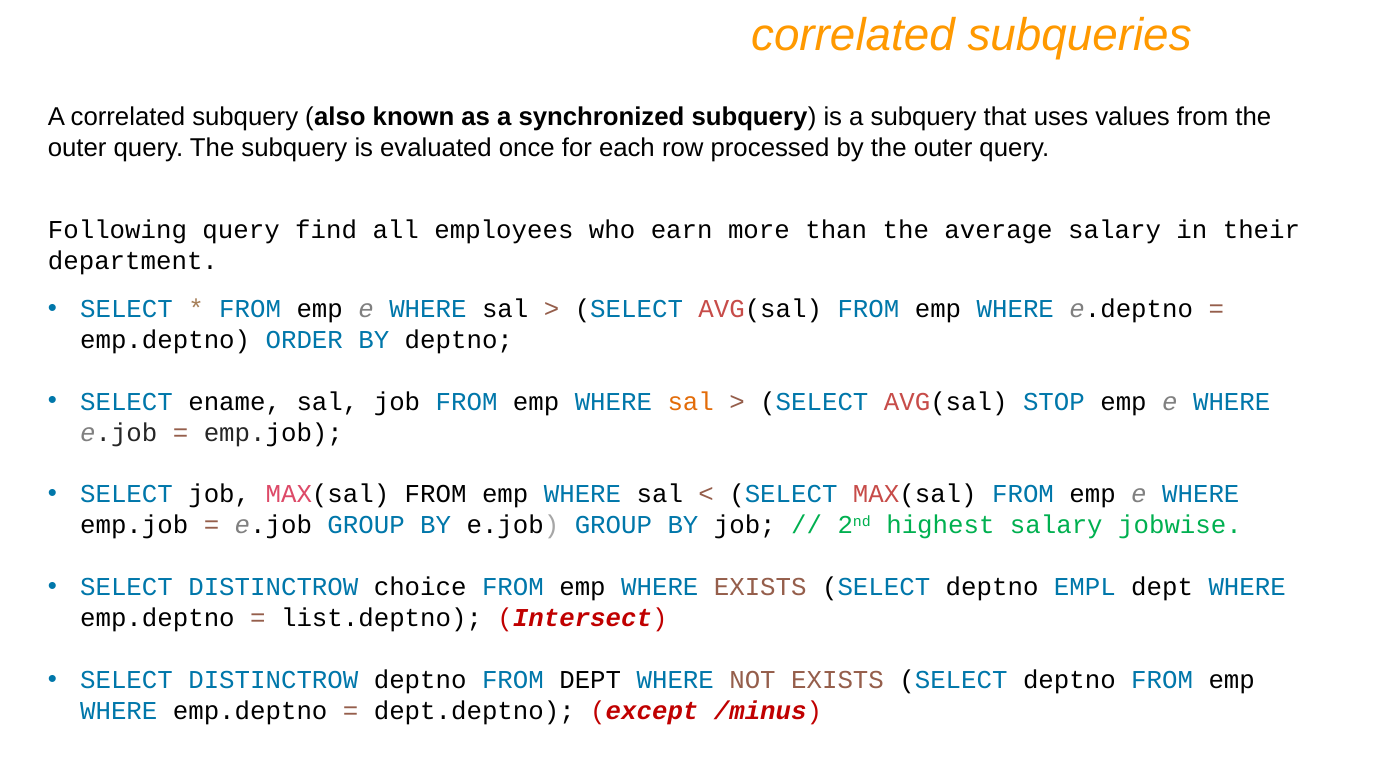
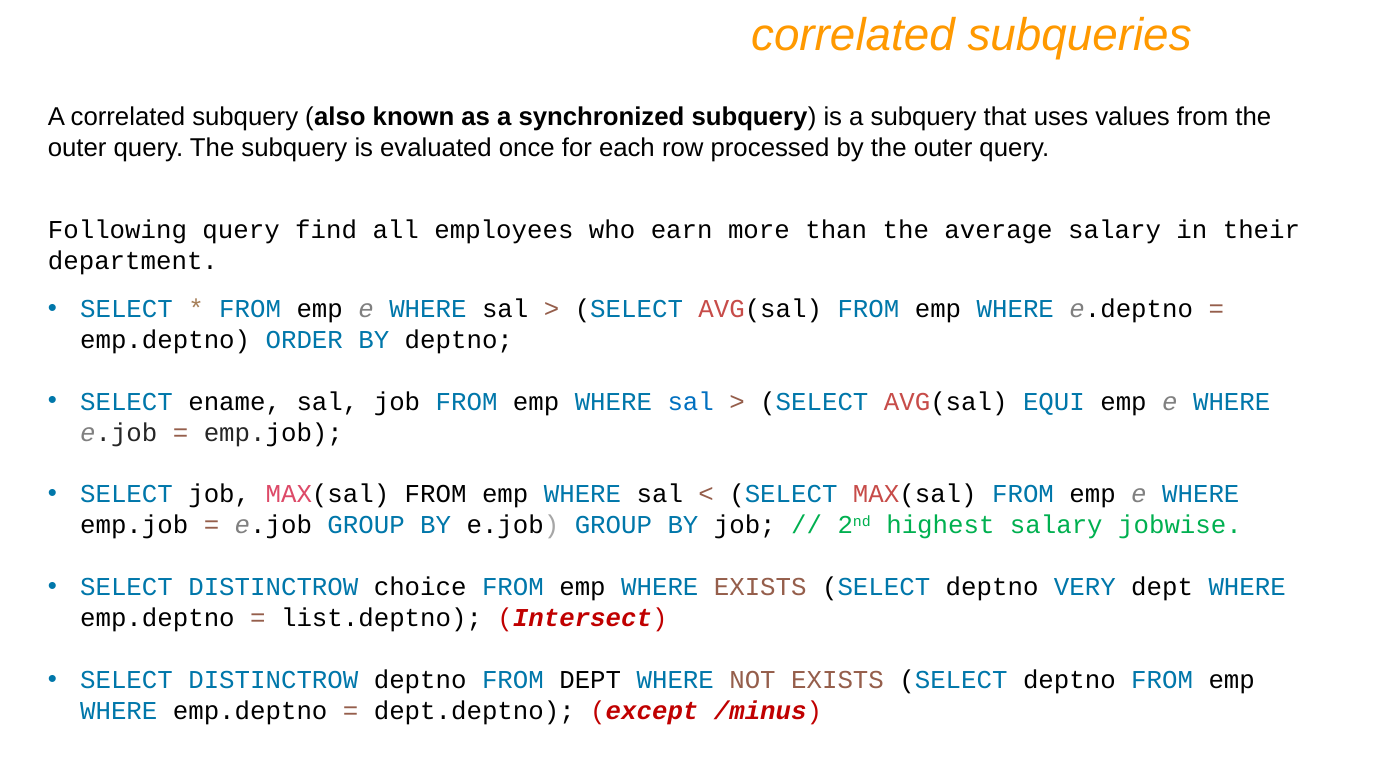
sal colour: orange -> blue (691, 402)
STOP: STOP -> EQUI (1054, 402)
EMPL: EMPL -> VERY (1085, 587)
